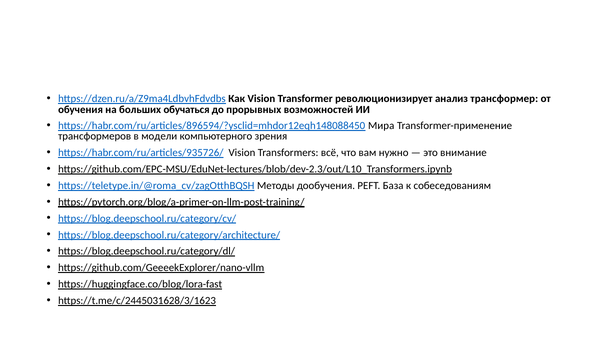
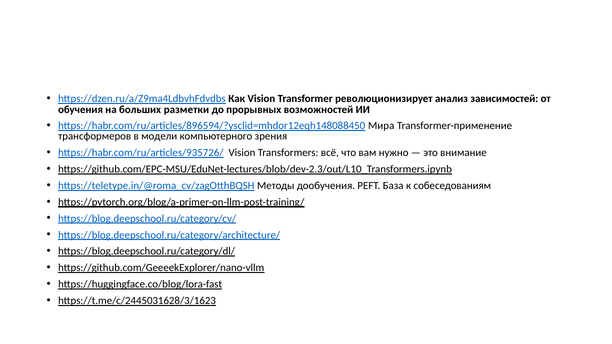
трансформер: трансформер -> зависимостей (504, 99)
обучаться: обучаться -> разметки (186, 110)
